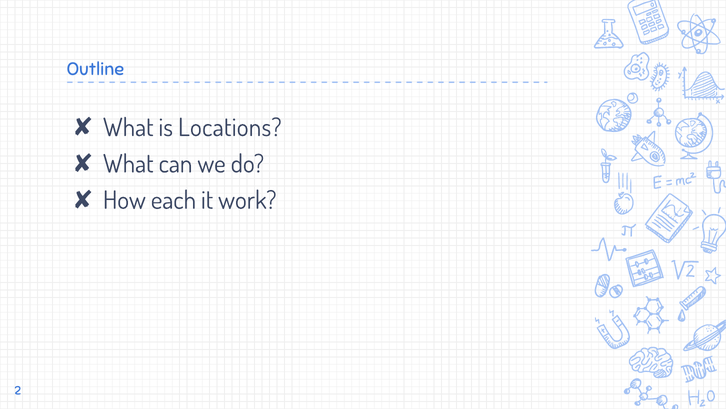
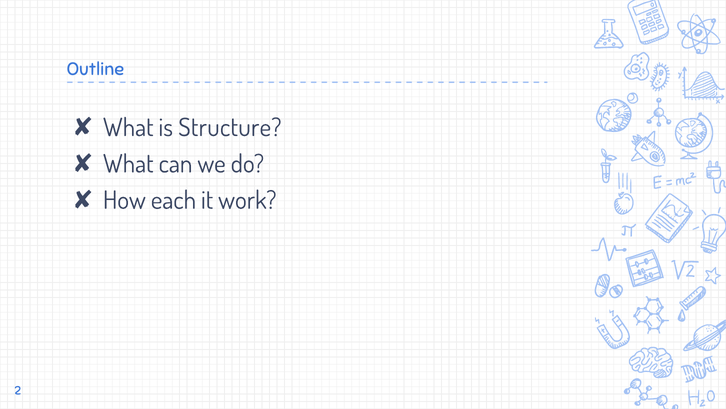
Locations: Locations -> Structure (230, 128)
